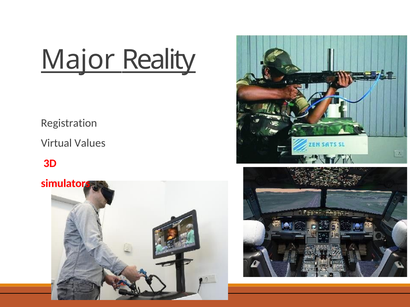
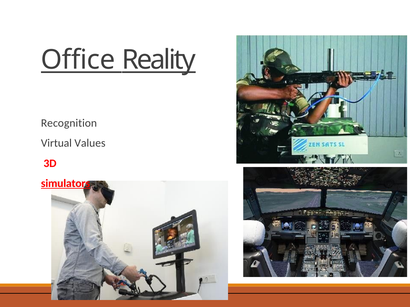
Major: Major -> Office (78, 60)
Registration: Registration -> Recognition (69, 123)
simulators underline: none -> present (65, 184)
